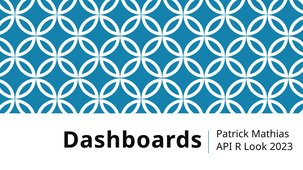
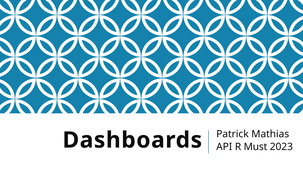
Look: Look -> Must (256, 147)
